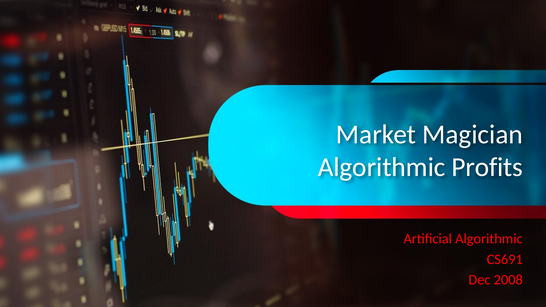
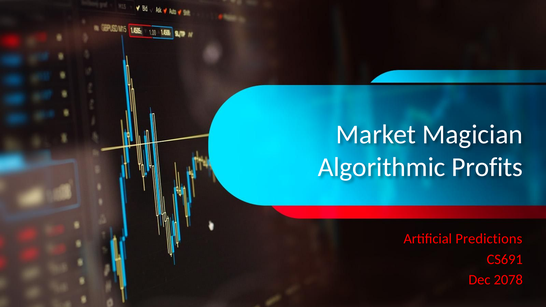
Artificial Algorithmic: Algorithmic -> Predictions (489, 239)
2008: 2008 -> 2078 (508, 280)
